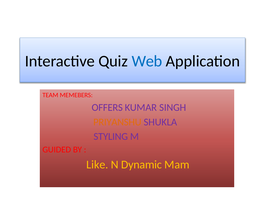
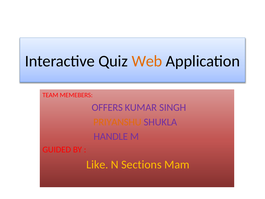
Web colour: blue -> orange (147, 61)
STYLING: STYLING -> HANDLE (111, 136)
Dynamic: Dynamic -> Sections (141, 164)
